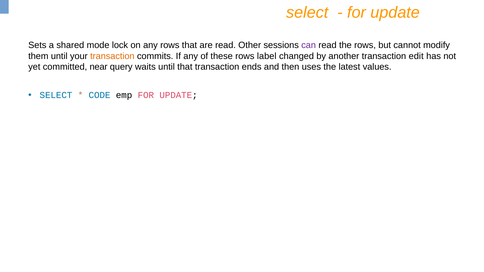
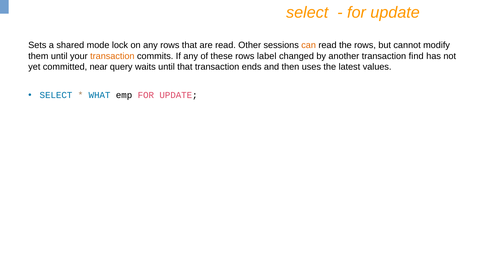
can colour: purple -> orange (309, 45)
edit: edit -> find (416, 56)
CODE: CODE -> WHAT (100, 95)
